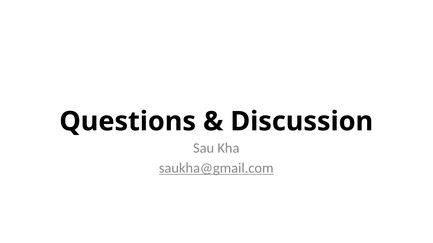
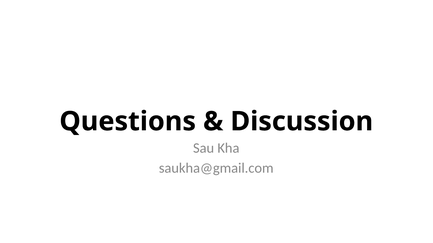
saukha@gmail.com underline: present -> none (216, 169)
